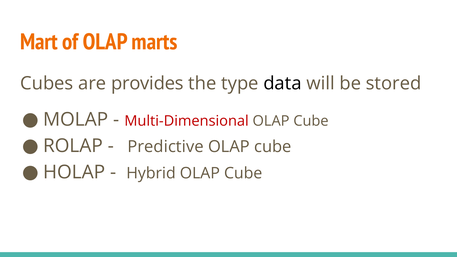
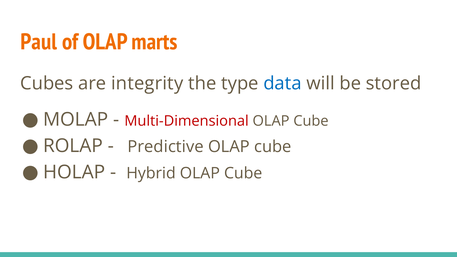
Mart: Mart -> Paul (39, 42)
provides: provides -> integrity (147, 84)
data colour: black -> blue (283, 84)
